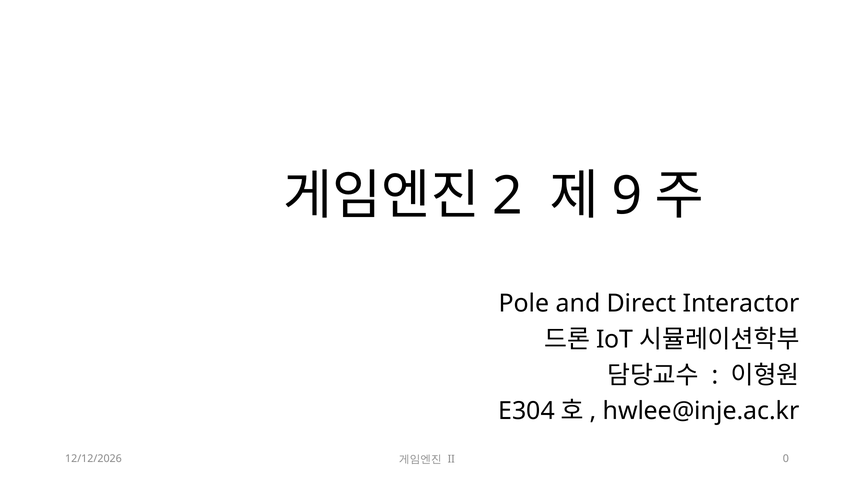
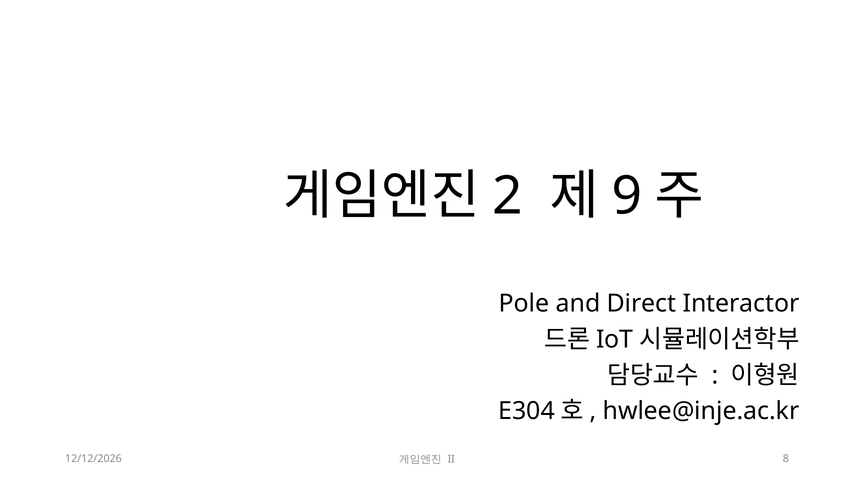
0: 0 -> 8 (786, 458)
